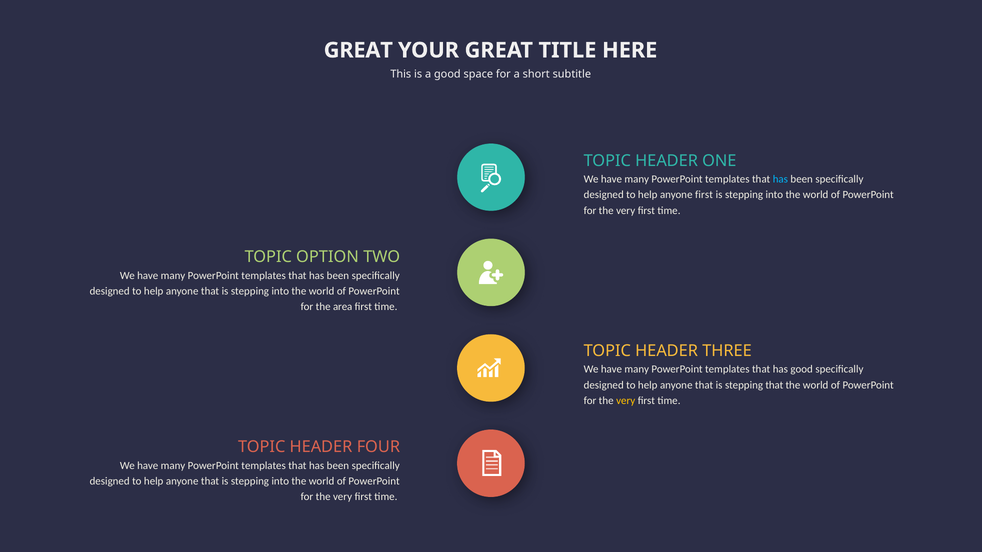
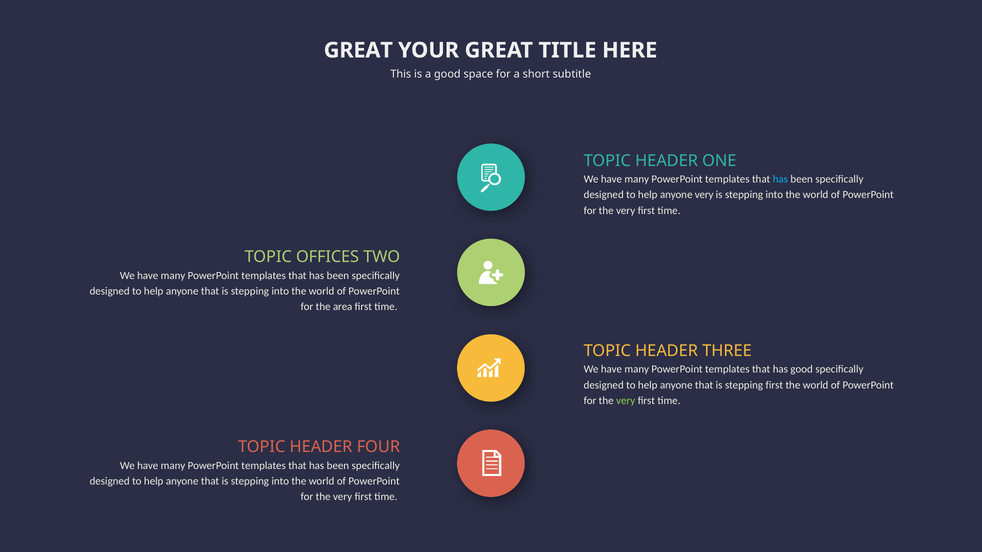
anyone first: first -> very (704, 195)
OPTION: OPTION -> OFFICES (328, 257)
stepping that: that -> first (774, 385)
very colour: yellow -> light green (626, 401)
